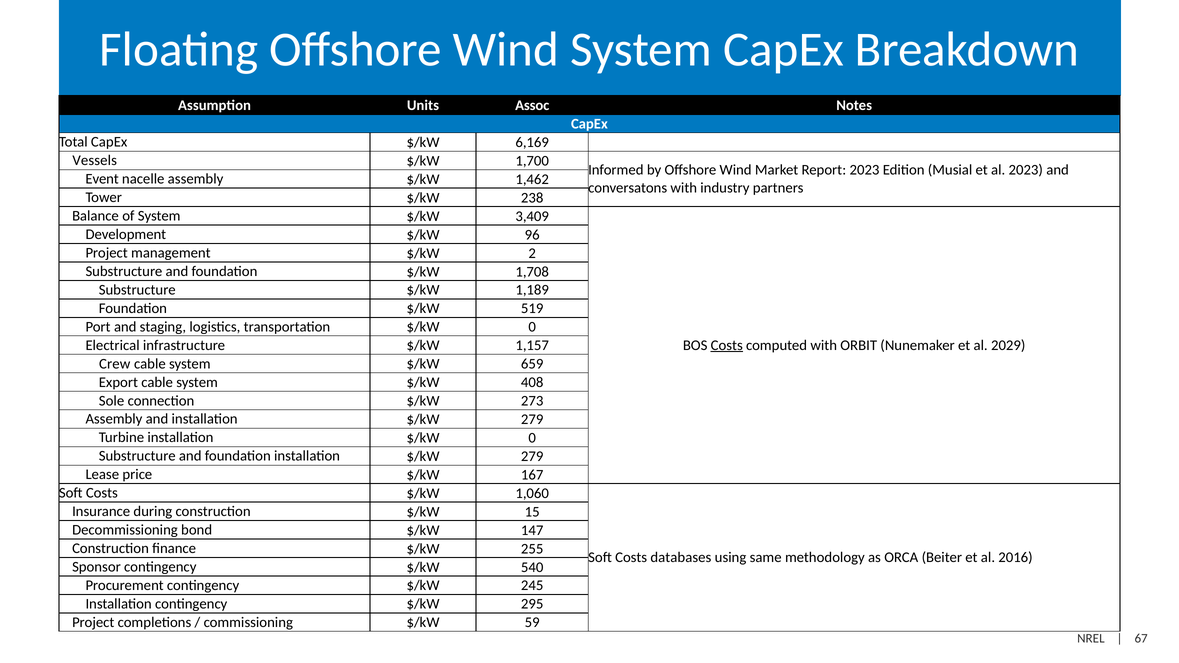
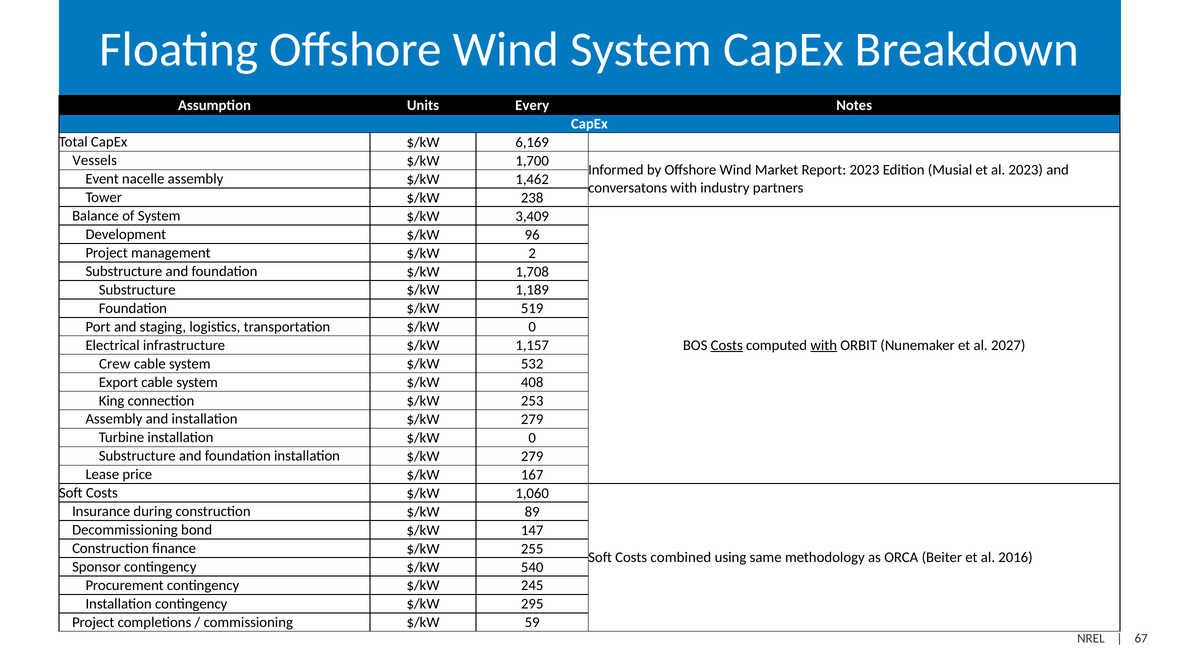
Assoc: Assoc -> Every (532, 105)
with underline: none -> present (824, 345)
2029: 2029 -> 2027 (1008, 345)
659: 659 -> 532 (532, 364)
Sole: Sole -> King (112, 401)
273: 273 -> 253 (532, 401)
15: 15 -> 89 (532, 512)
databases: databases -> combined (681, 558)
